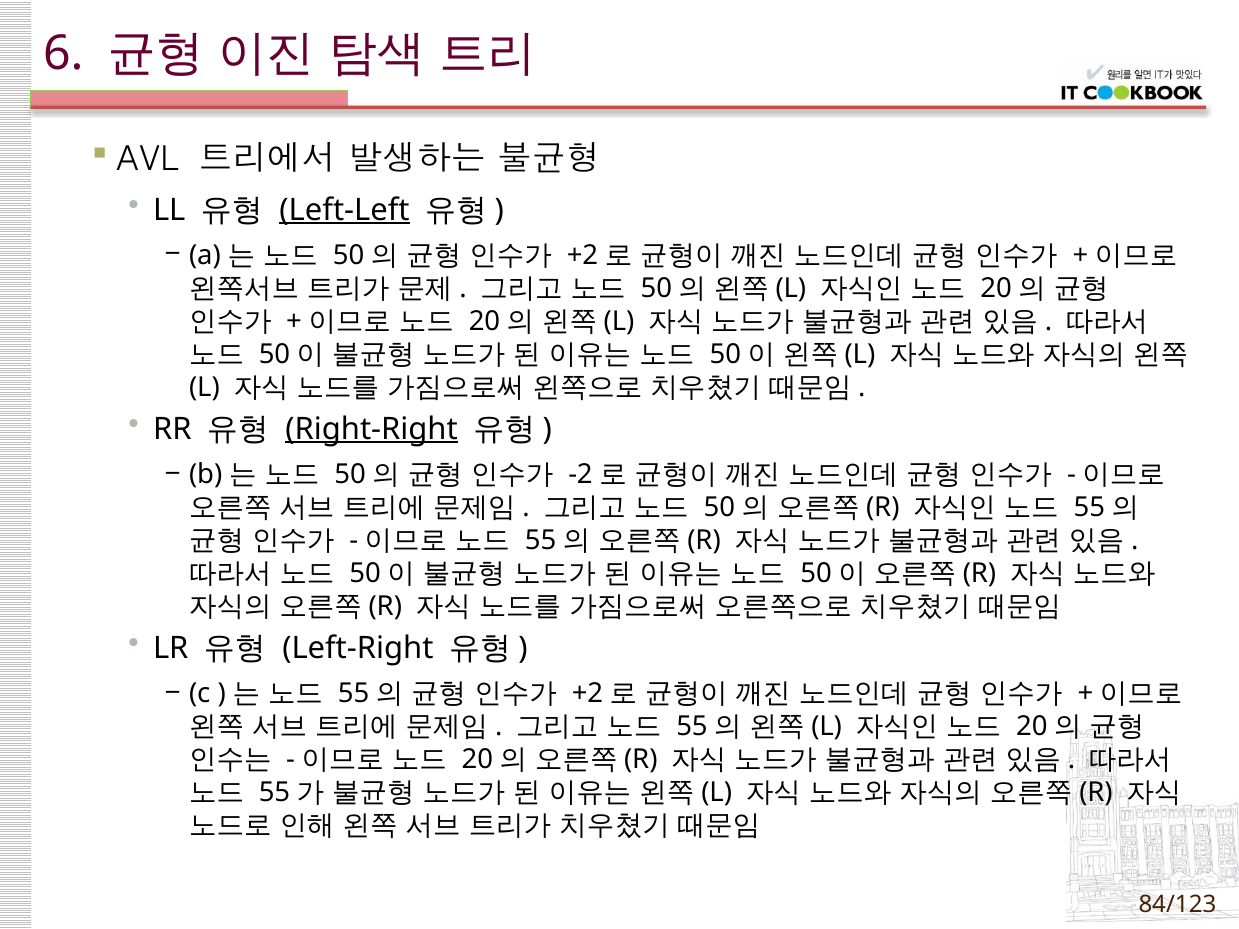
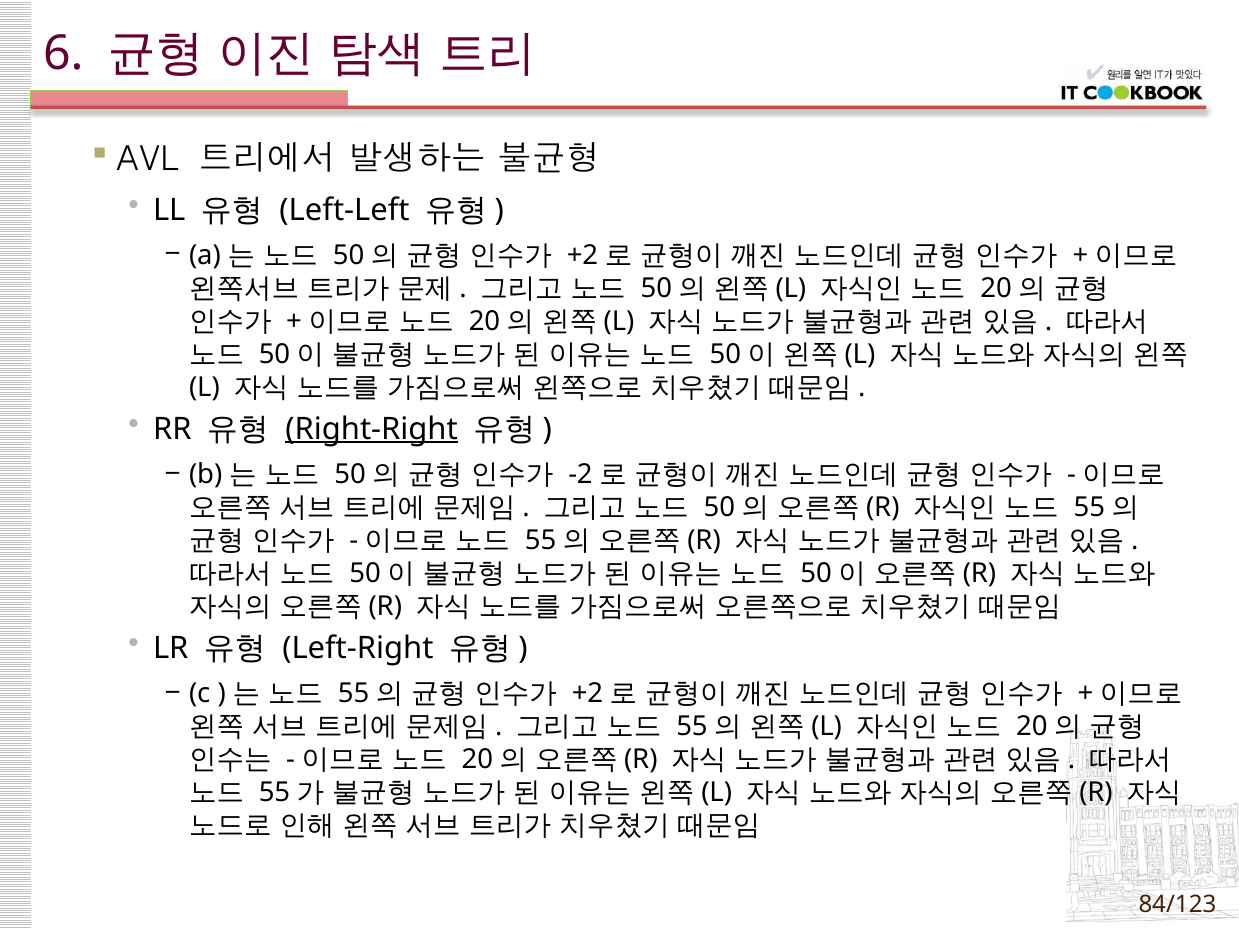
Left-Left underline: present -> none (345, 210)
